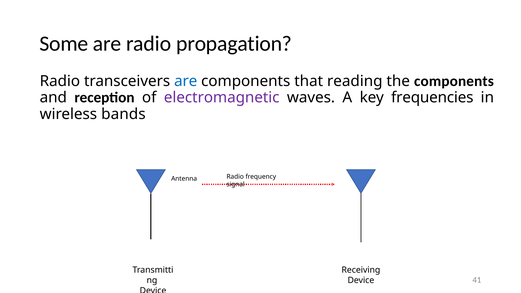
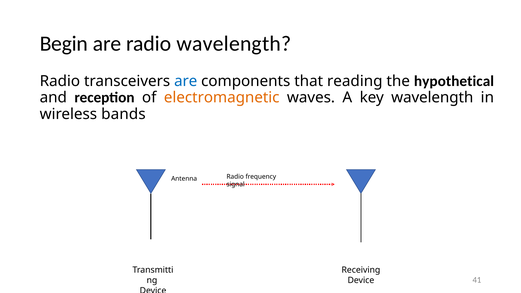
Some: Some -> Begin (64, 44)
radio propagation: propagation -> wavelength (234, 44)
the components: components -> hypothetical (454, 81)
electromagnetic colour: purple -> orange (222, 98)
key frequencies: frequencies -> wavelength (432, 98)
